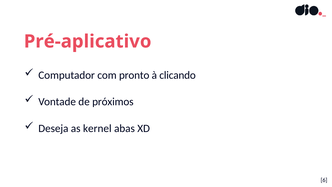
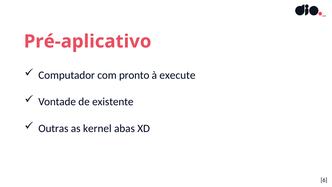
clicando: clicando -> execute (177, 75)
próximos: próximos -> existente (113, 102)
Deseja: Deseja -> Outras (53, 128)
